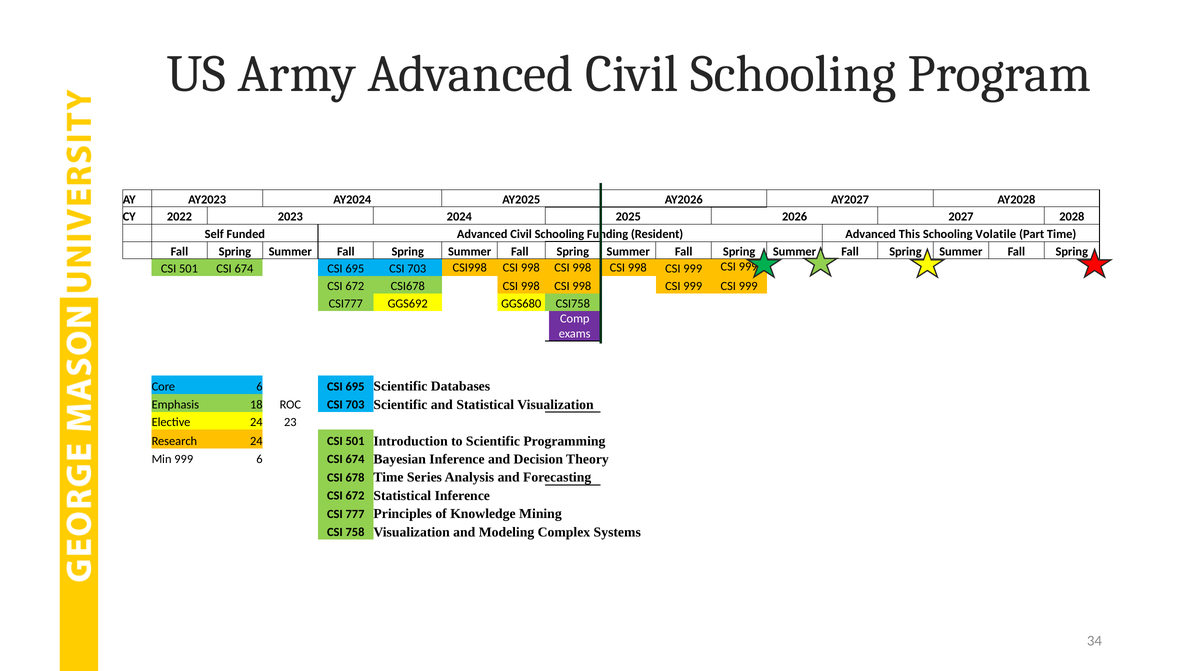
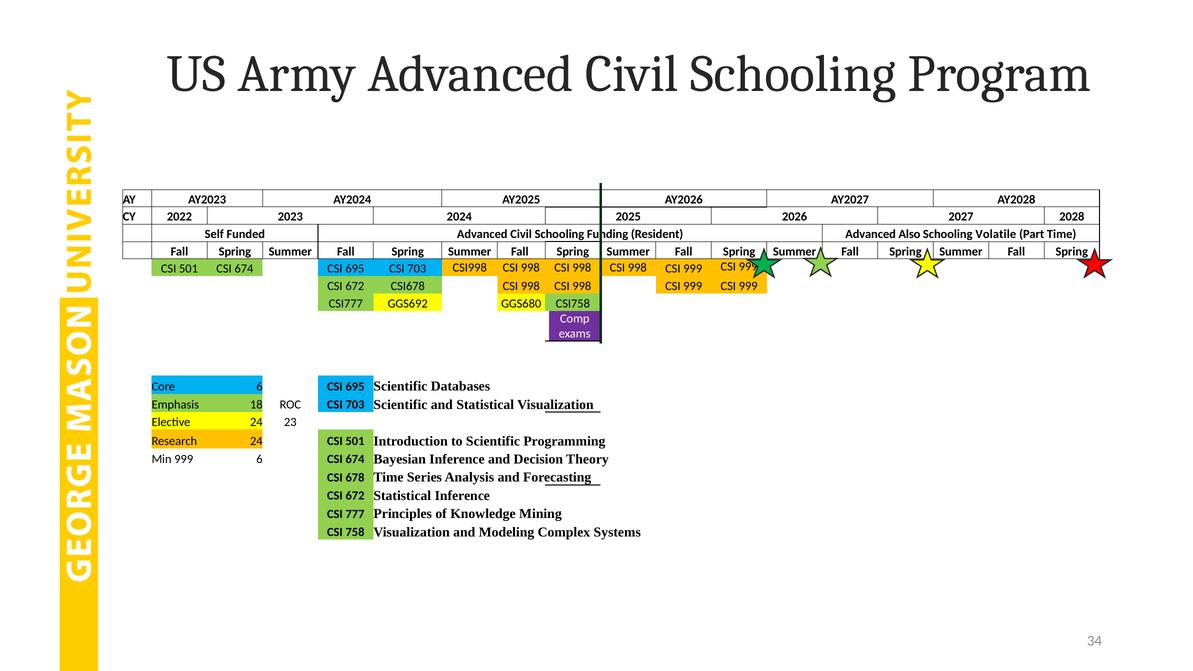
This: This -> Also (910, 234)
